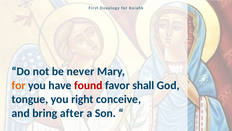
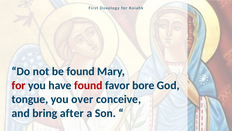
be never: never -> found (81, 71)
for colour: orange -> red (19, 85)
shall: shall -> bore (143, 85)
right: right -> over (82, 99)
